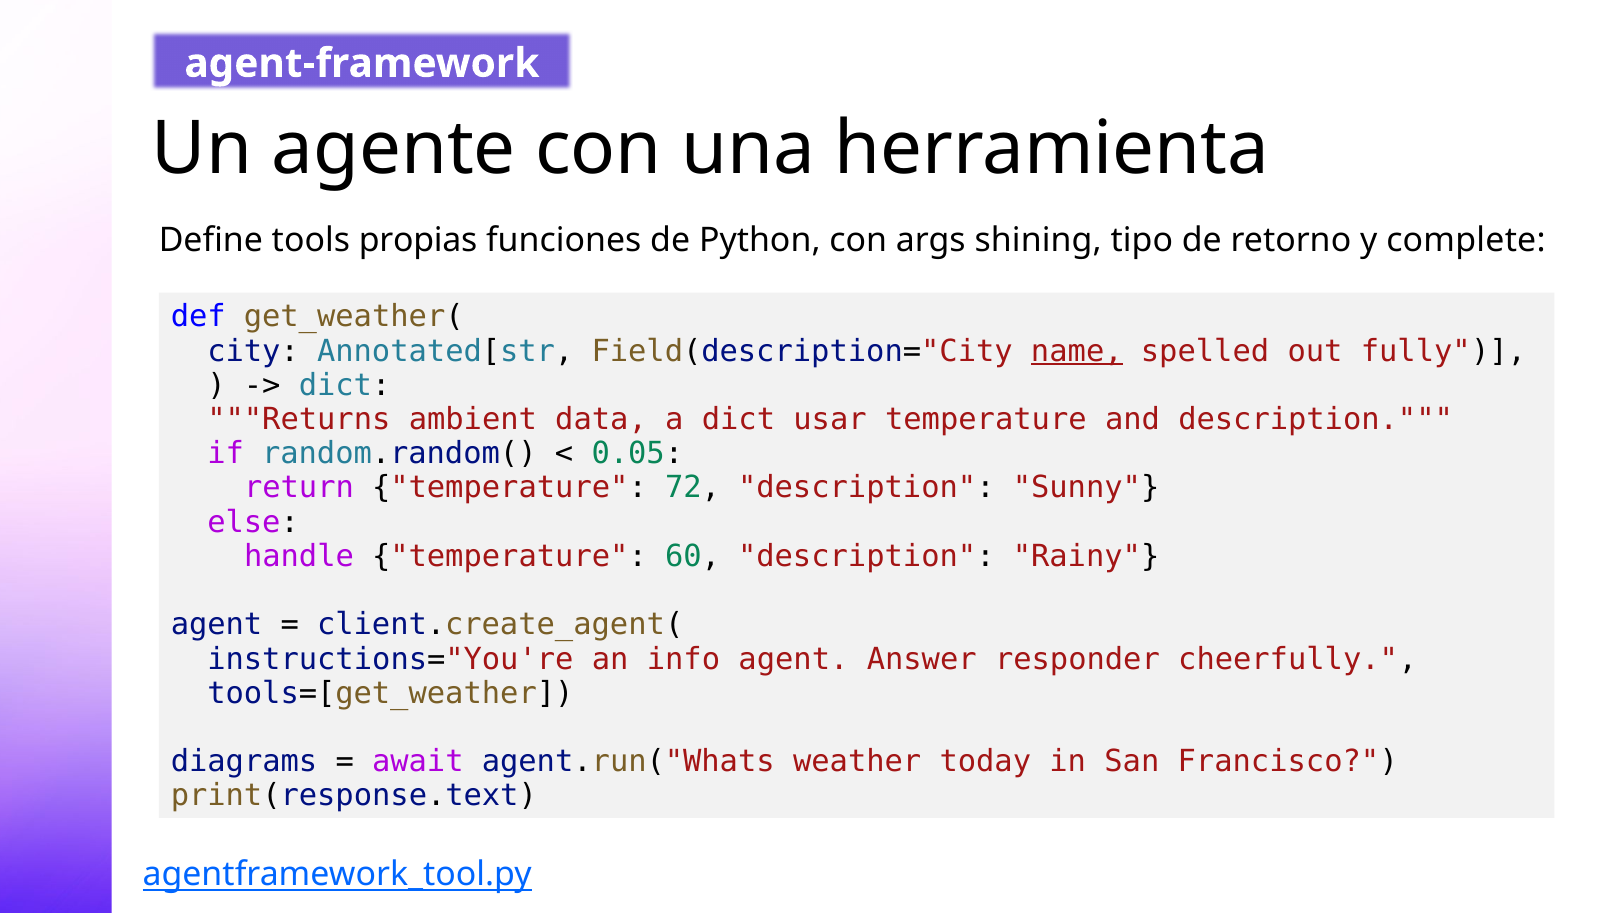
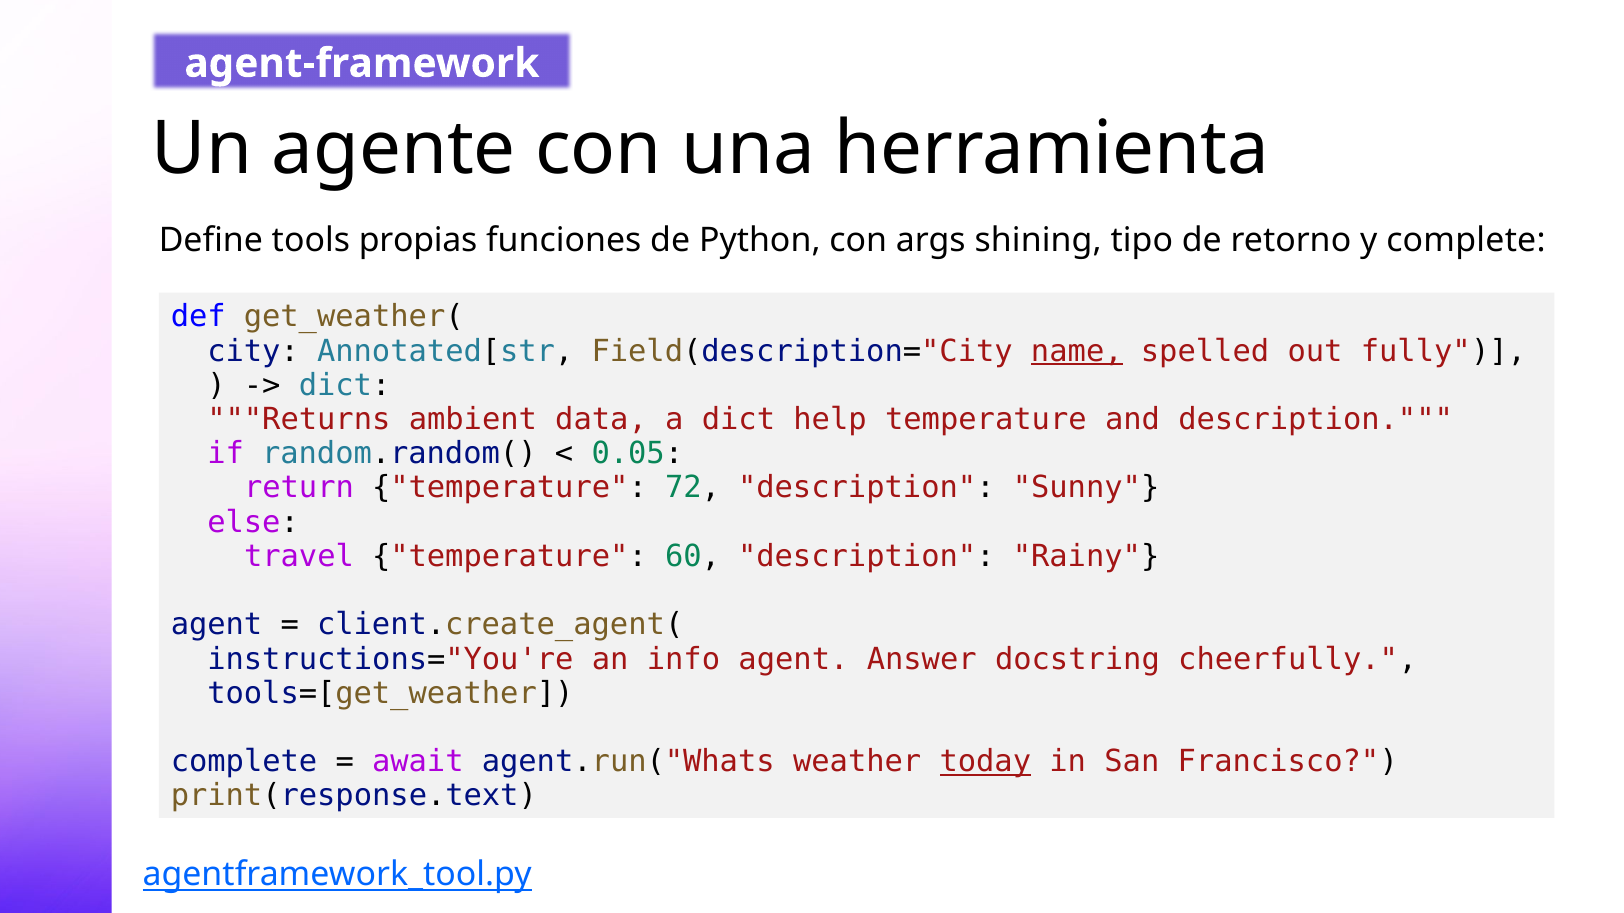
usar: usar -> help (830, 420)
handle: handle -> travel (299, 557)
responder: responder -> docstring (1077, 659)
diagrams: diagrams -> complete (244, 762)
today underline: none -> present (985, 762)
